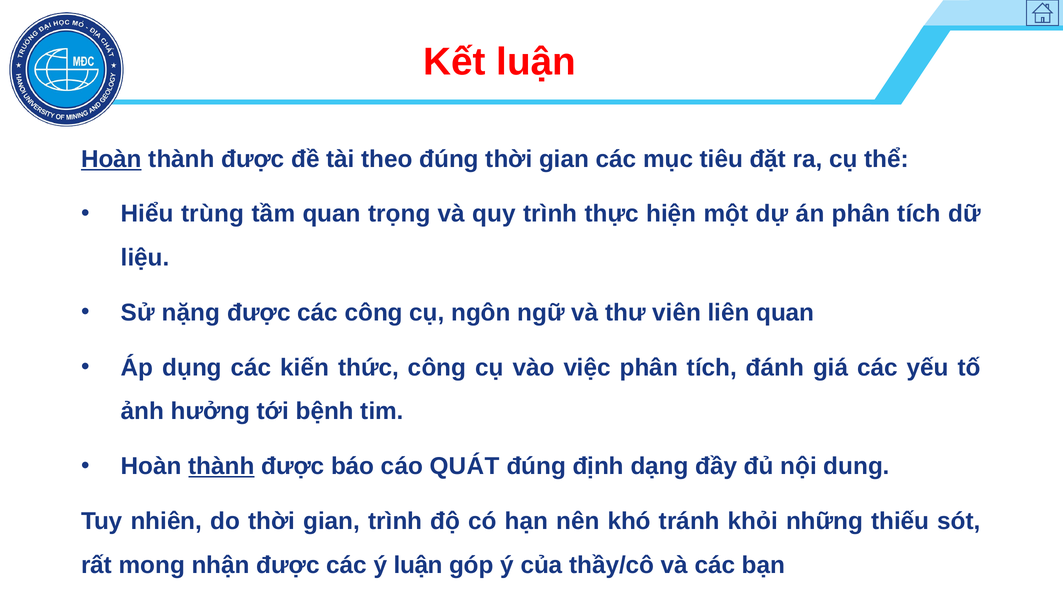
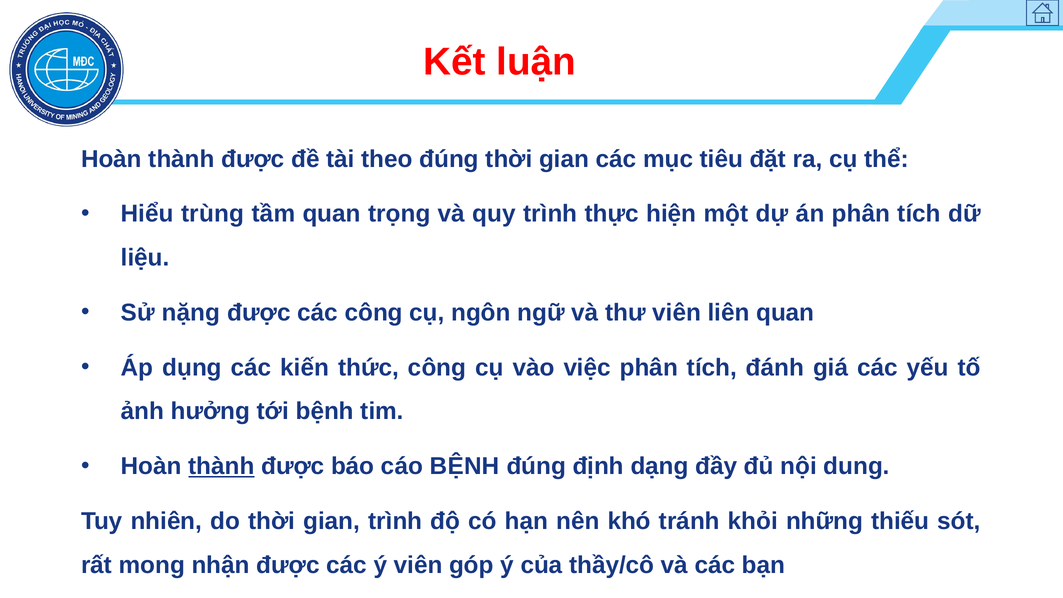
Hoàn underline: present -> none (111, 159)
cáo QUÁT: QUÁT -> BỆNH (465, 466)
ý luận: luận -> viên (418, 565)
